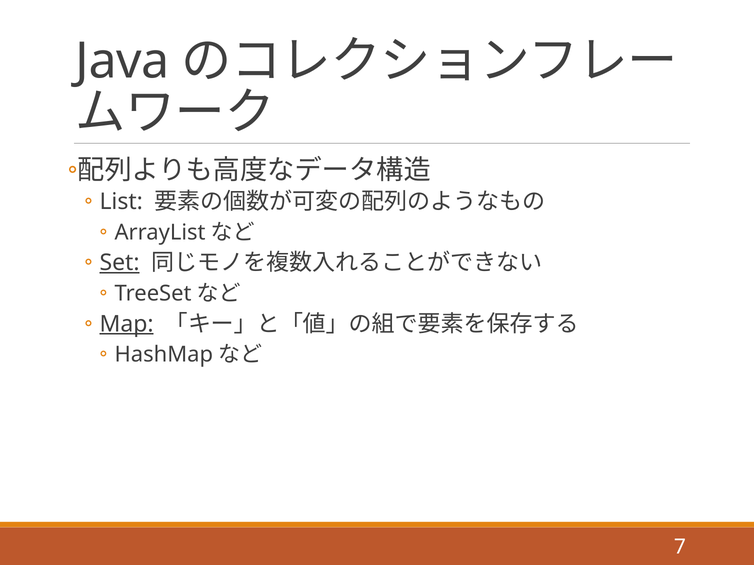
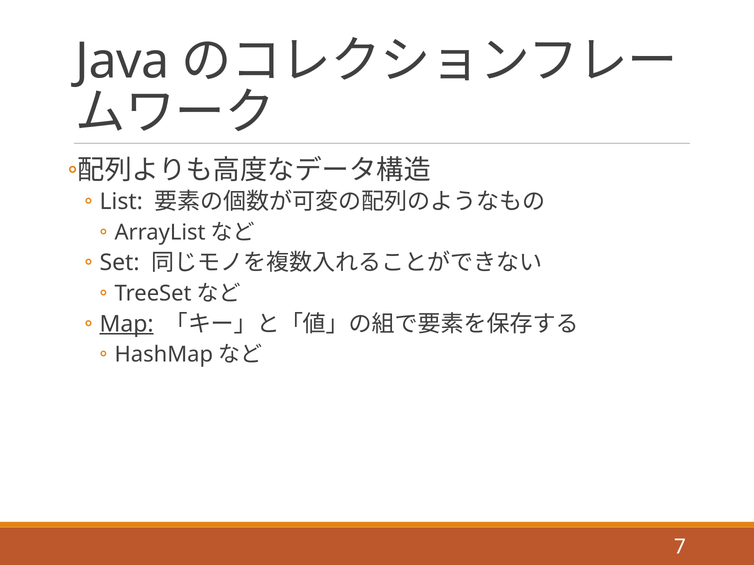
Set underline: present -> none (120, 263)
